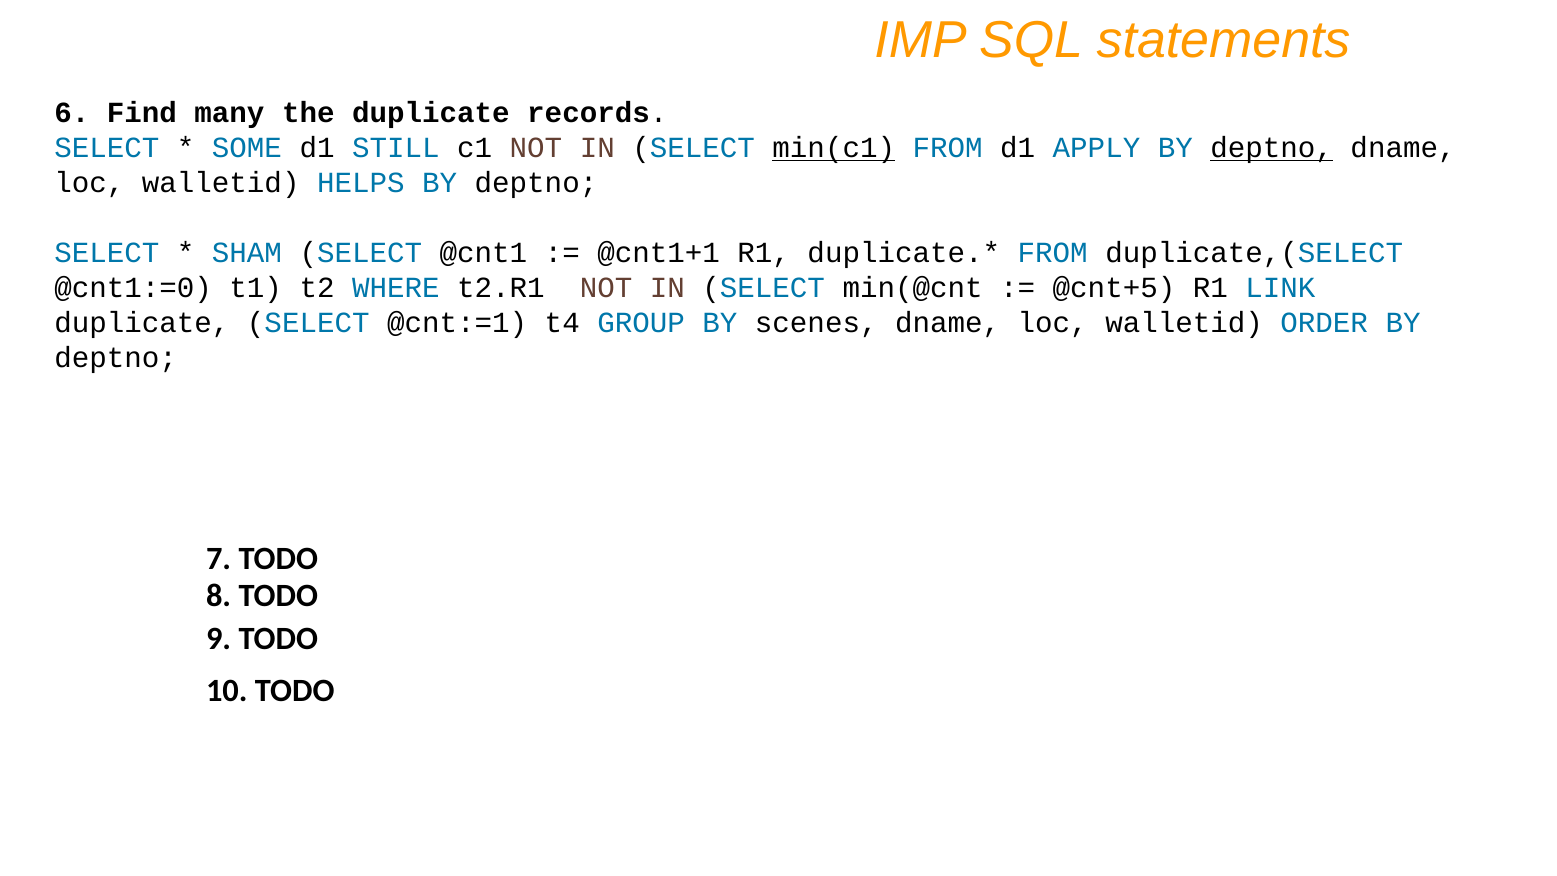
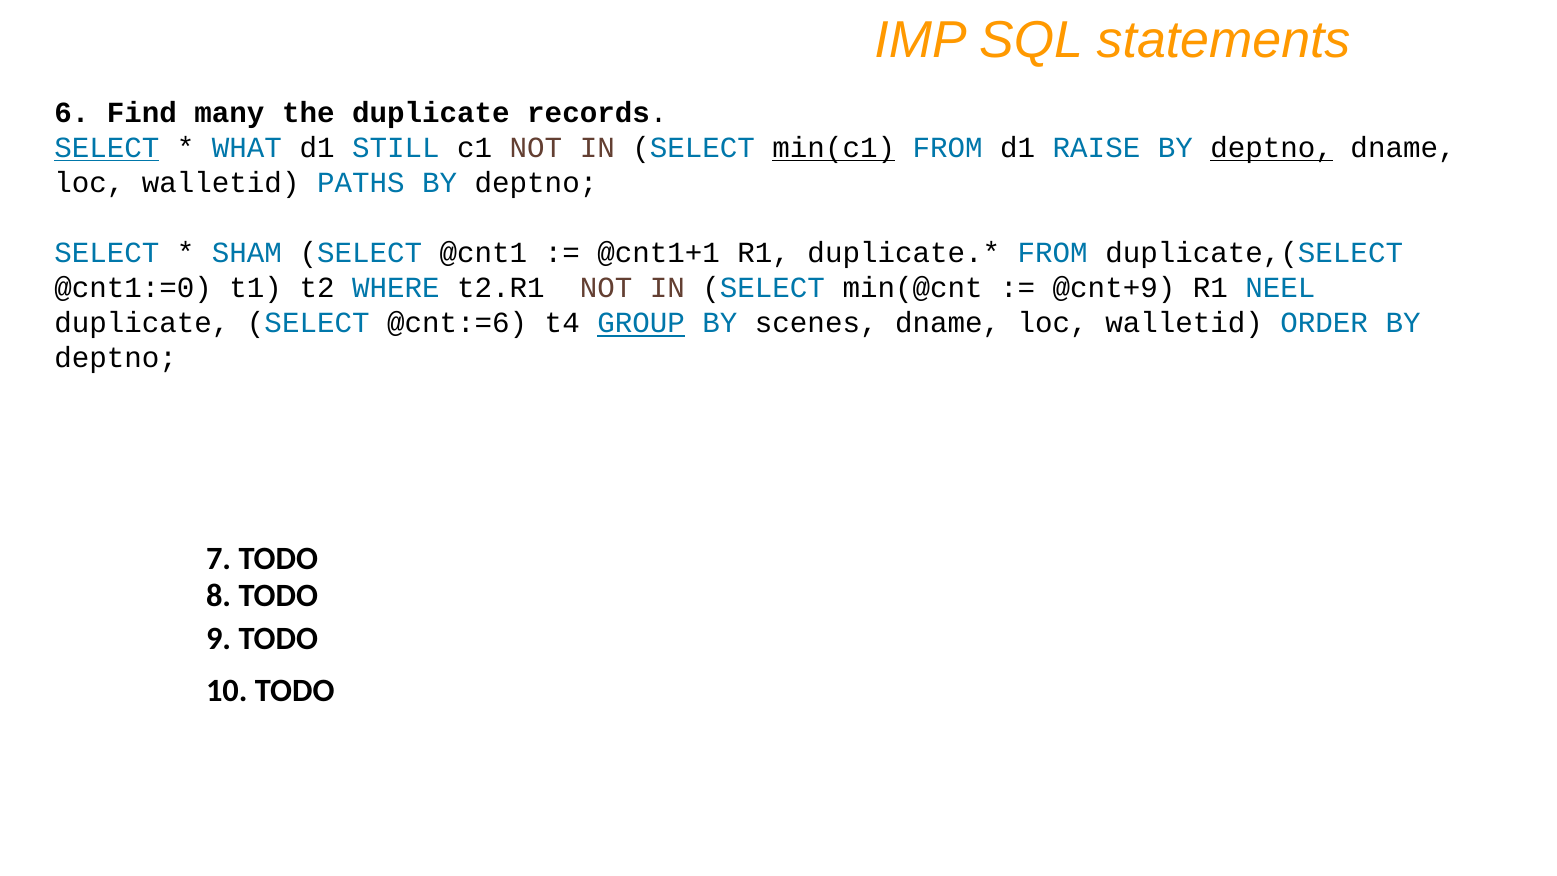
SELECT underline: none -> present (107, 148)
SOME: SOME -> WHAT (247, 148)
APPLY: APPLY -> RAISE (1097, 148)
HELPS: HELPS -> PATHS (361, 183)
@cnt+5: @cnt+5 -> @cnt+9 (1114, 288)
LINK: LINK -> NEEL (1280, 288)
@cnt:=1: @cnt:=1 -> @cnt:=6 (457, 323)
GROUP underline: none -> present (641, 323)
